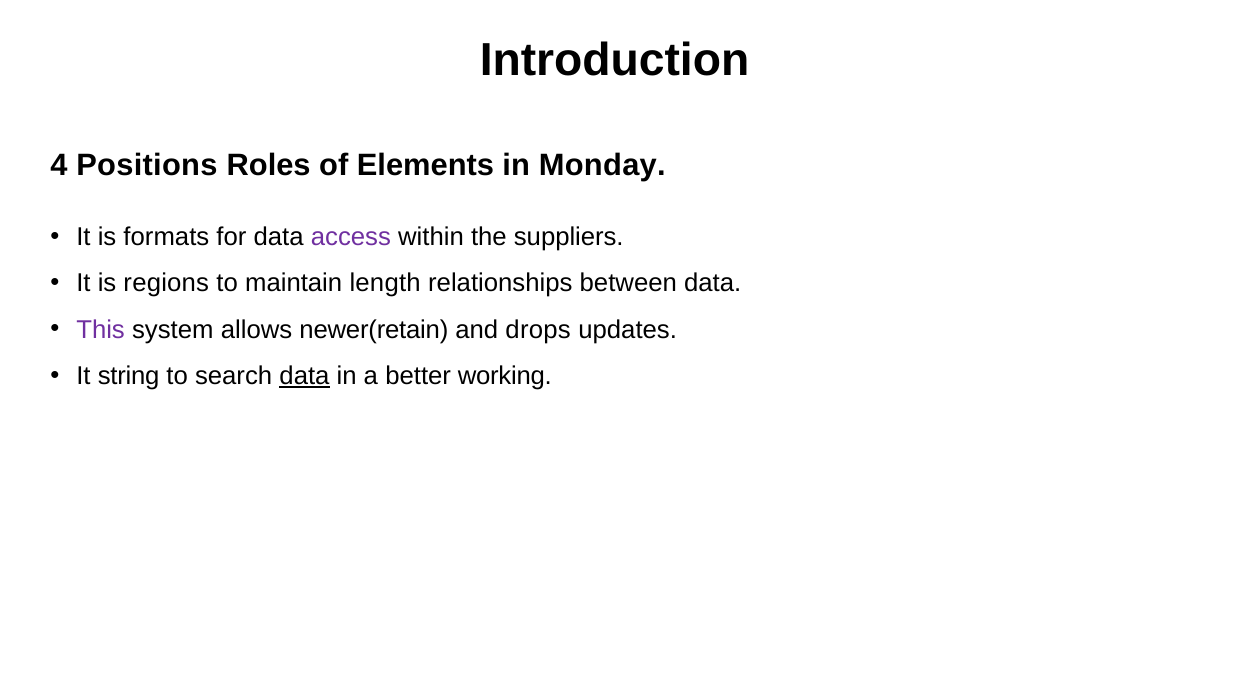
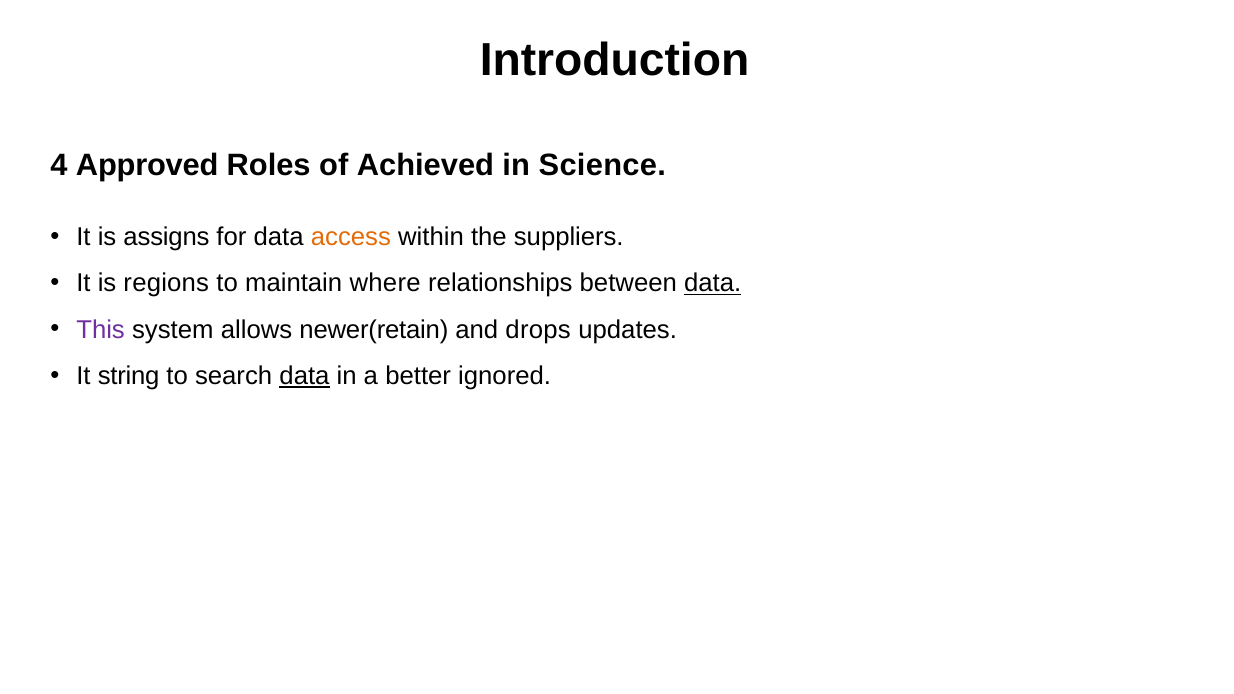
Positions: Positions -> Approved (147, 165)
Elements: Elements -> Achieved (425, 165)
Monday: Monday -> Science (602, 165)
formats: formats -> assigns (167, 237)
access colour: purple -> orange (351, 237)
length: length -> where (385, 284)
data underline: none -> present (713, 284)
working: working -> ignored (505, 376)
